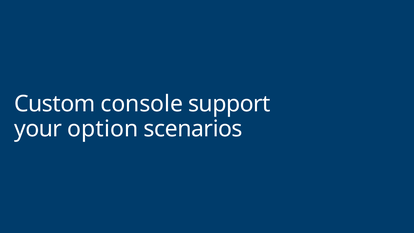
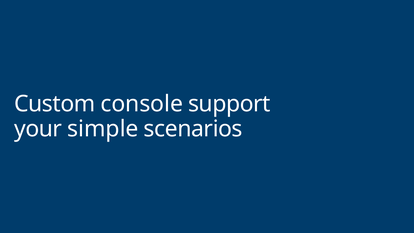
option: option -> simple (103, 129)
